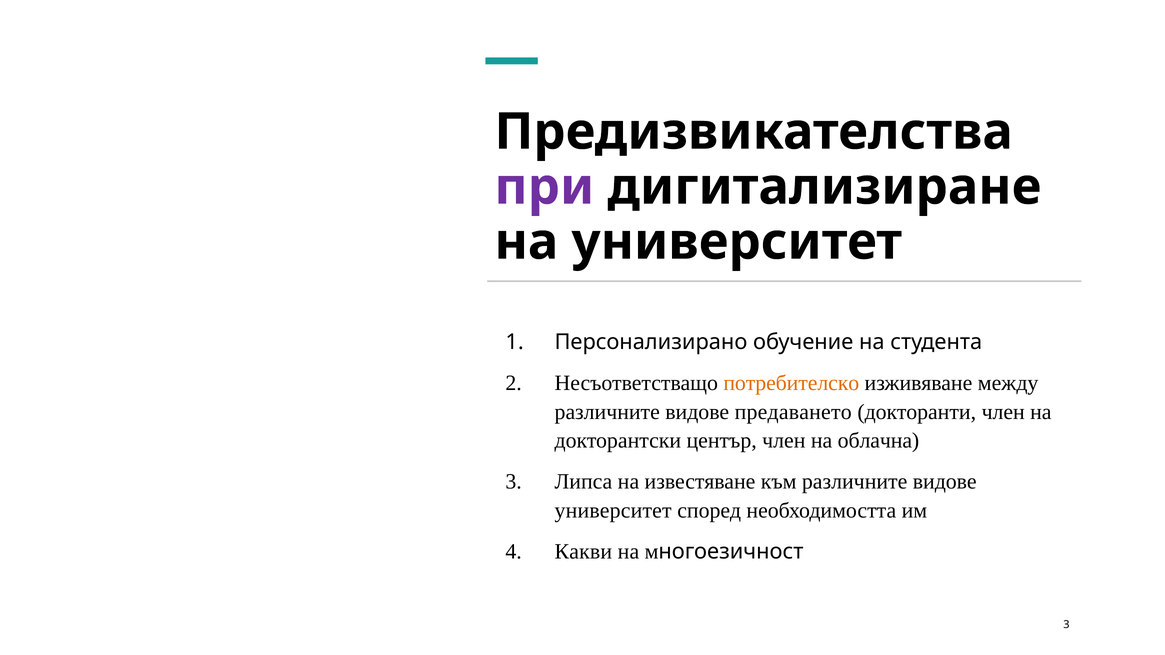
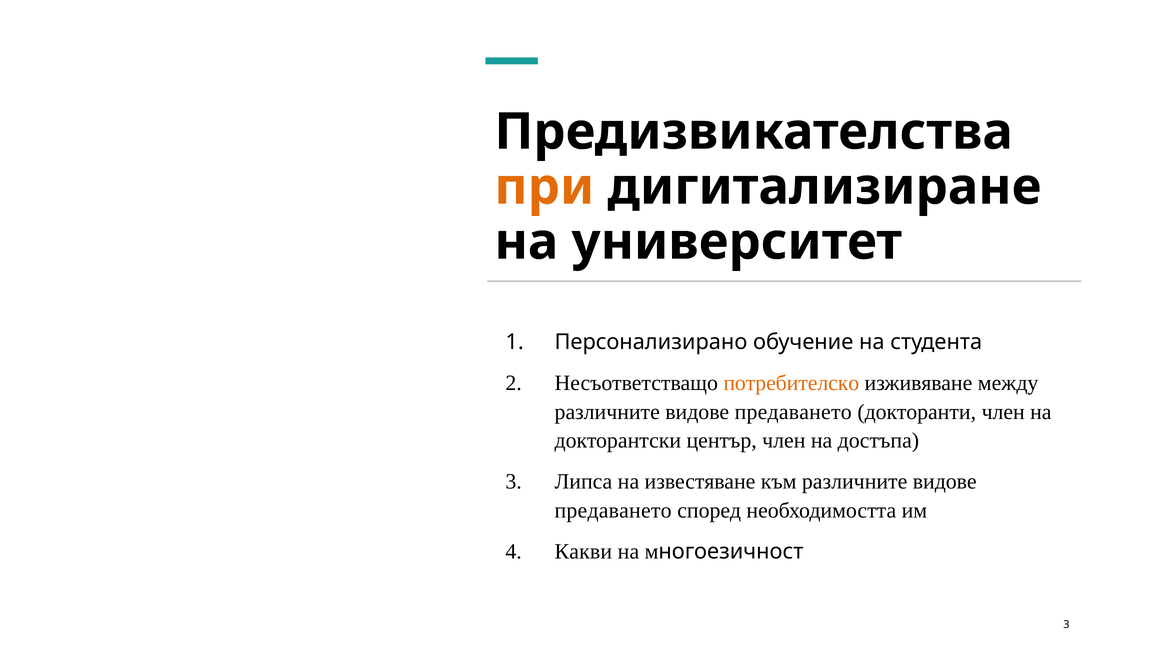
при colour: purple -> orange (544, 187)
облачна: облачна -> достъпа (878, 441)
университет: университет -> предаването (613, 511)
